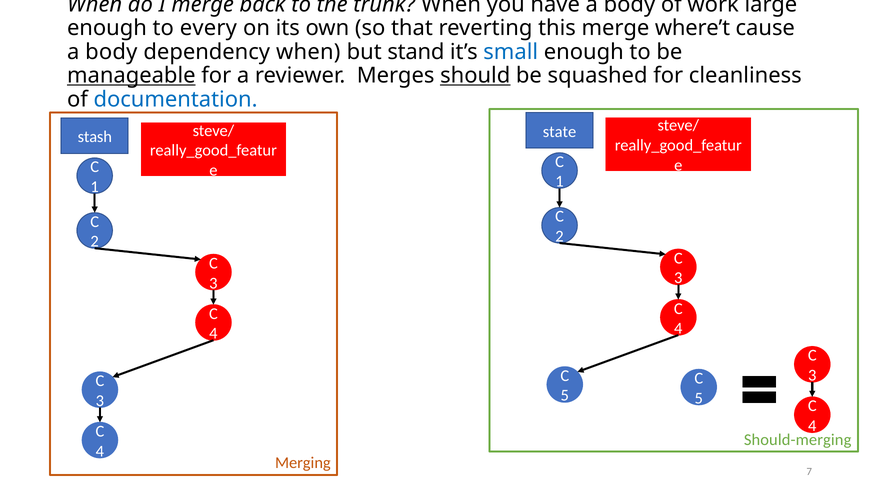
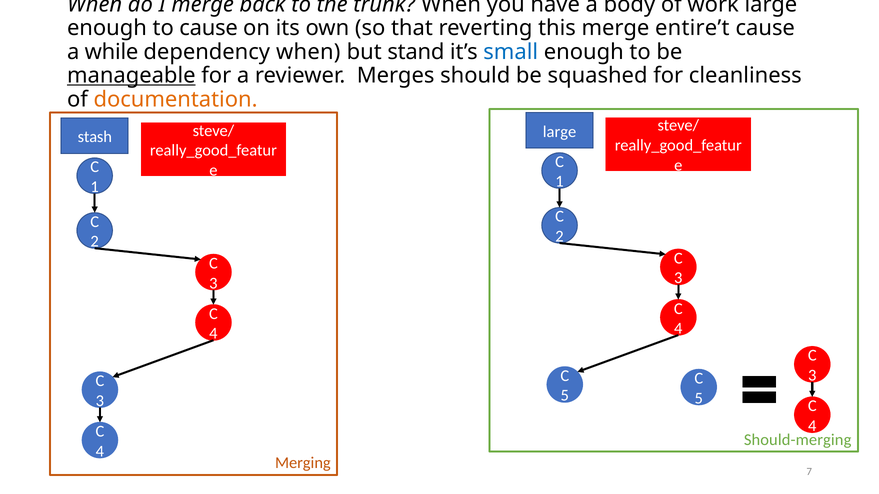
to every: every -> cause (209, 28)
where’t: where’t -> entire’t (692, 28)
body: body -> while (112, 52)
should underline: present -> none (475, 76)
documentation colour: blue -> orange (176, 99)
state: state -> large (560, 132)
